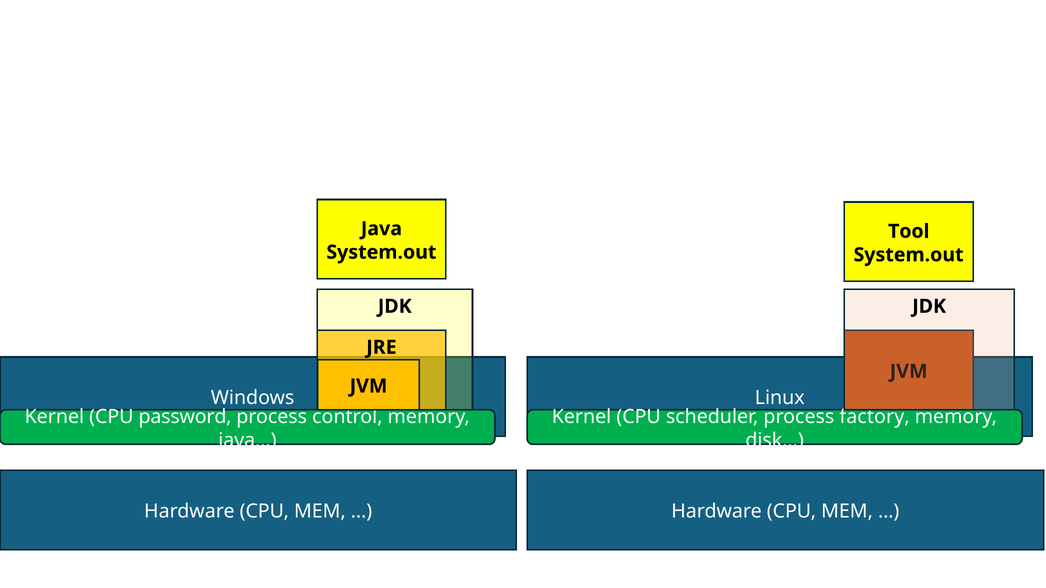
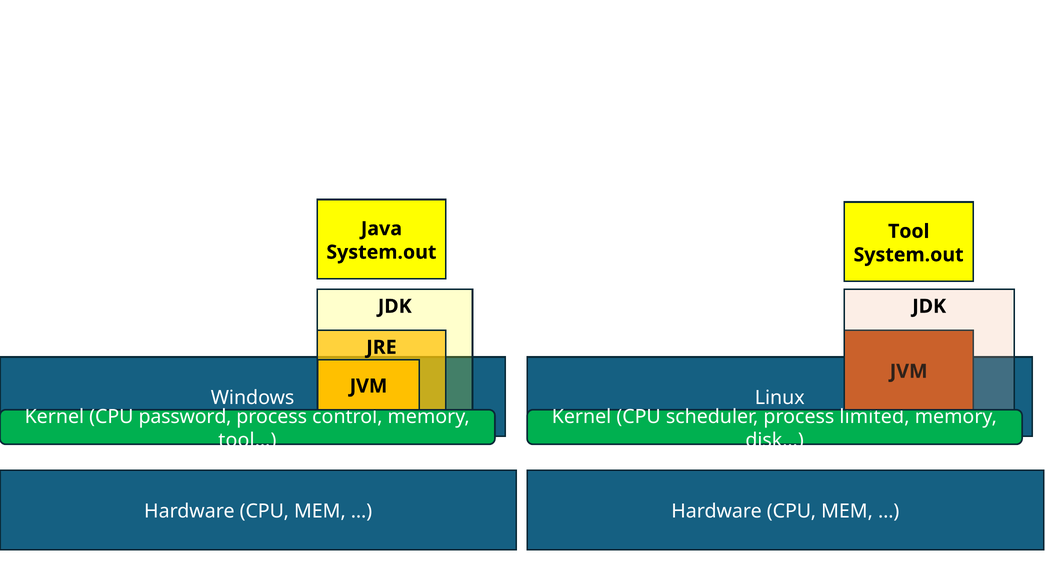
factory: factory -> limited (874, 417)
java…: java… -> tool… (247, 440)
